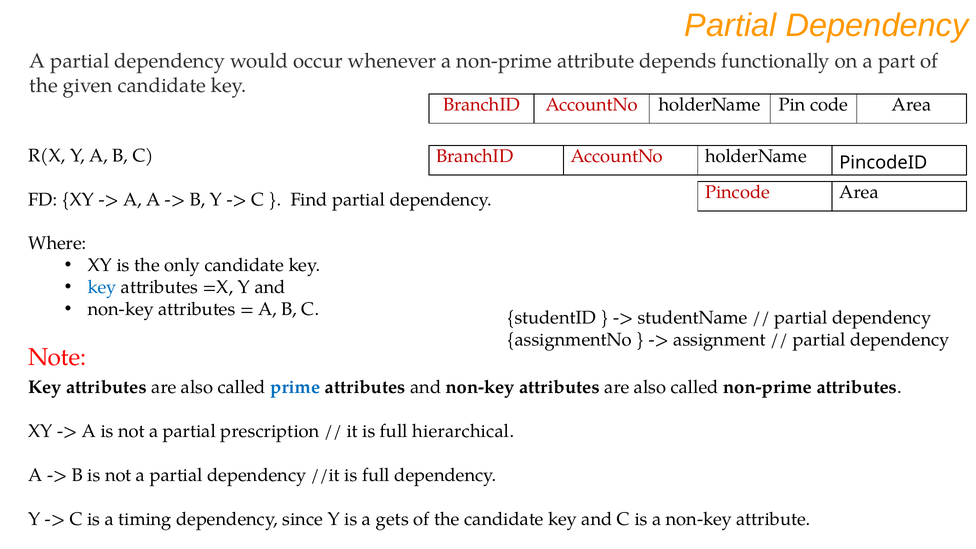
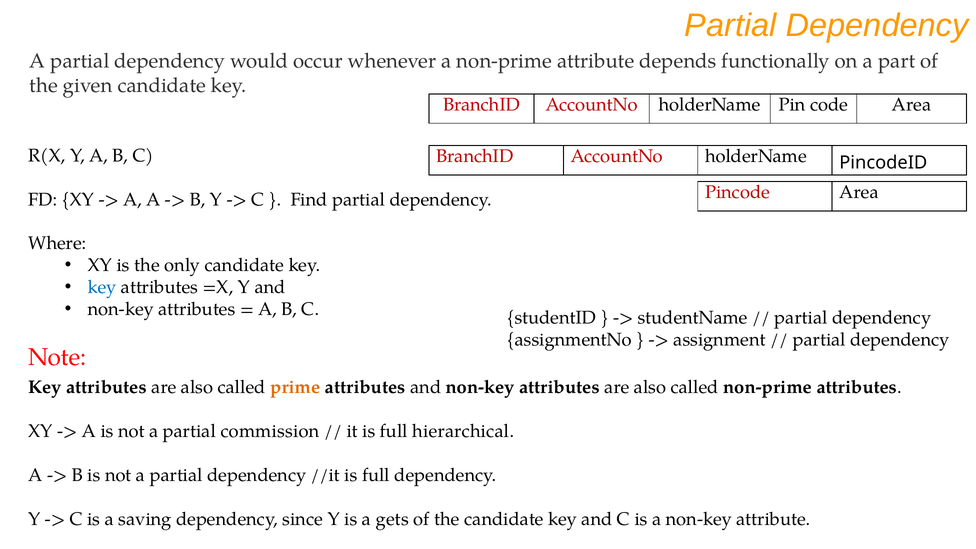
prime colour: blue -> orange (295, 387)
prescription: prescription -> commission (270, 431)
timing: timing -> saving (145, 519)
